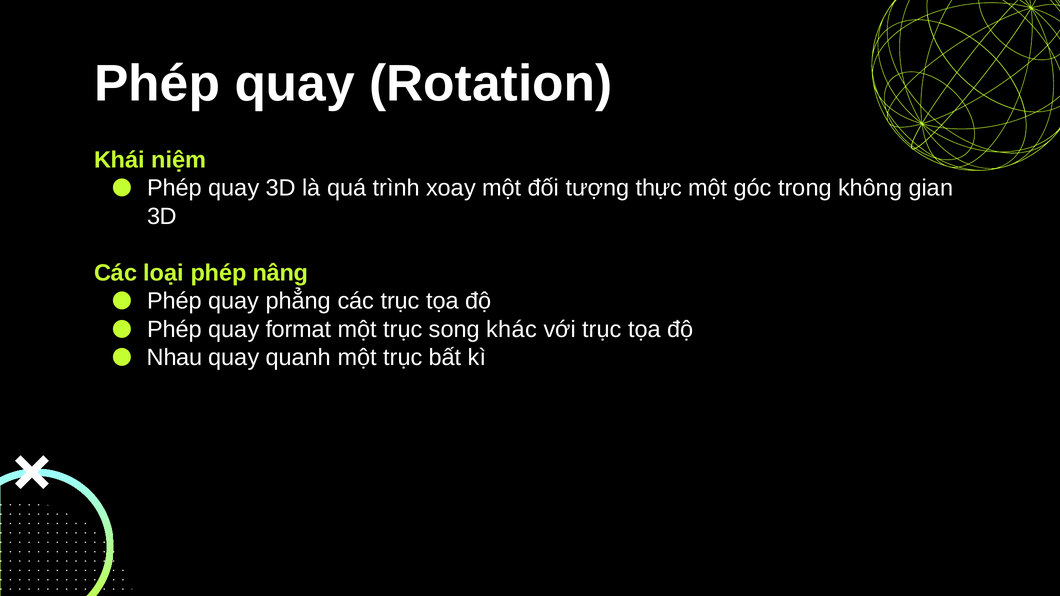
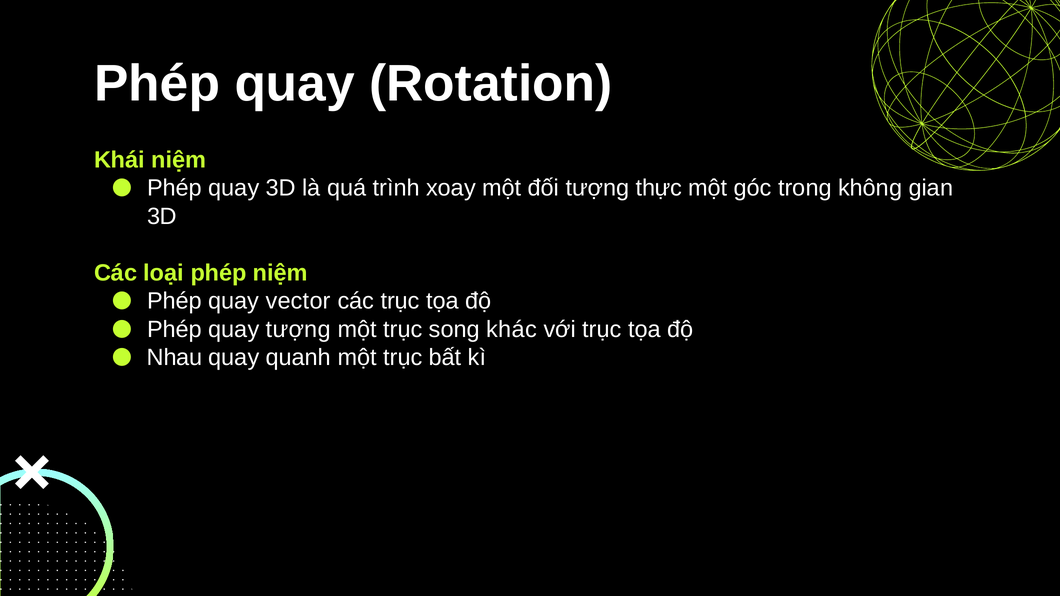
phép nâng: nâng -> niệm (280, 273)
phẳng: phẳng -> vector (298, 301)
quay format: format -> tượng (298, 329)
